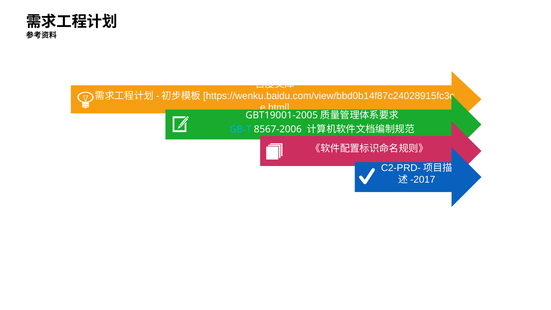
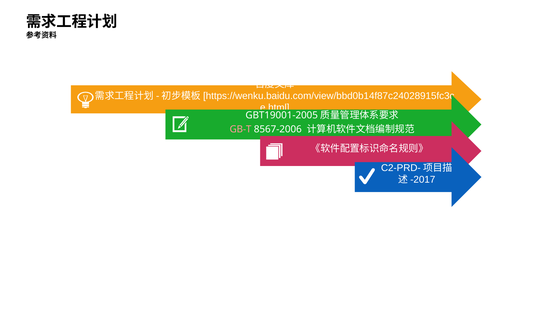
GB-T colour: light blue -> pink (241, 129)
